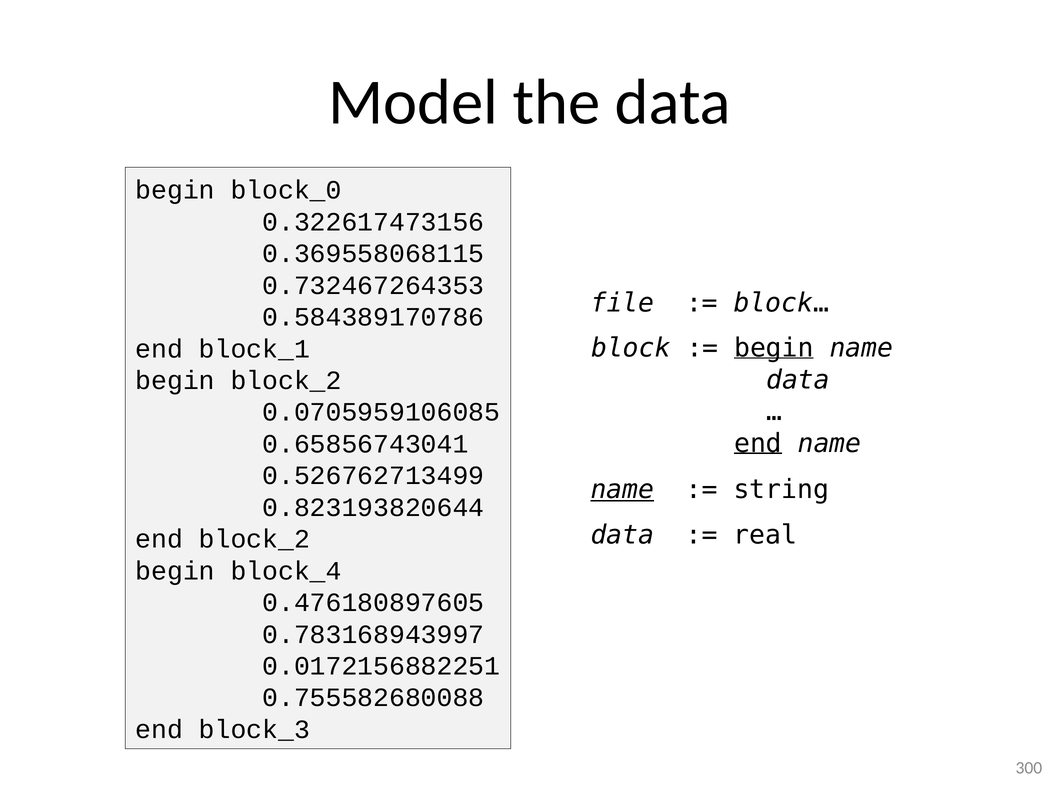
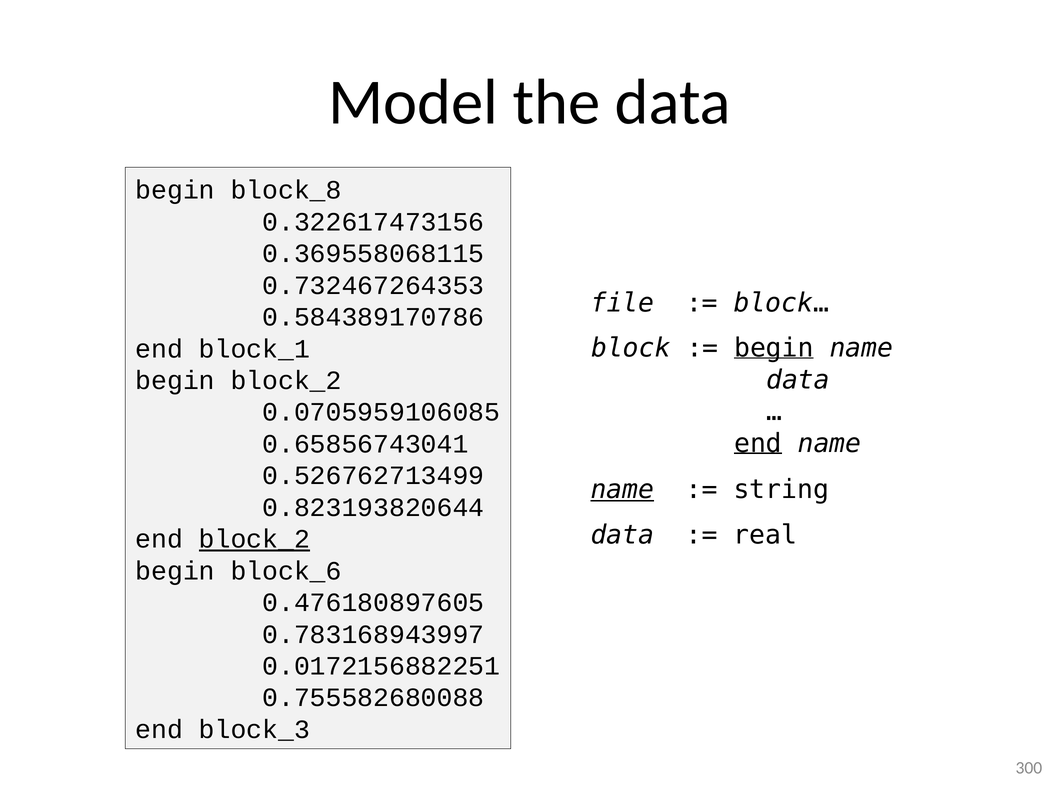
block_0: block_0 -> block_8 (286, 190)
block_2 underline: none -> present (254, 539)
block_4: block_4 -> block_6 (286, 571)
